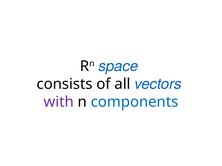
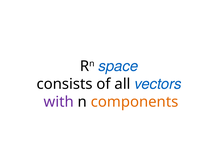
components colour: blue -> orange (135, 102)
